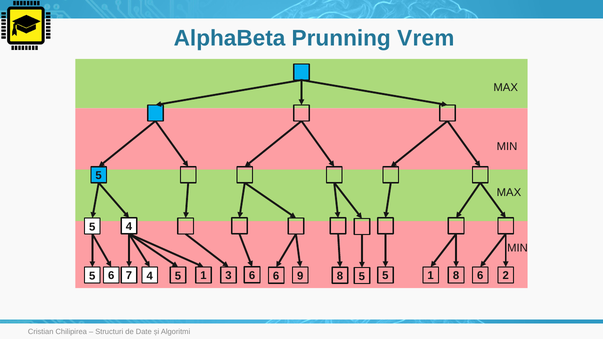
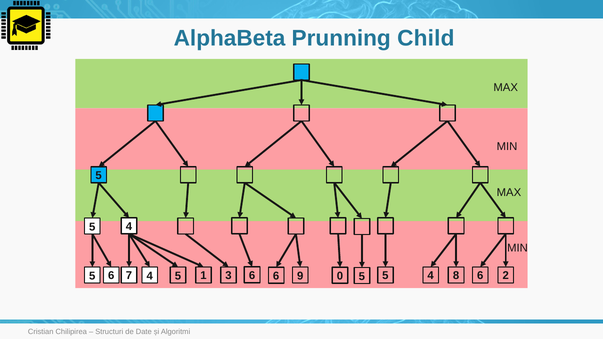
Vrem: Vrem -> Child (426, 38)
6 8: 8 -> 0 (340, 276)
6 1: 1 -> 4 (431, 276)
